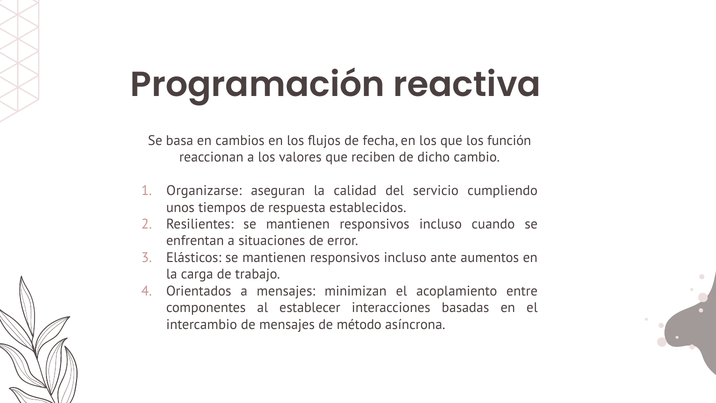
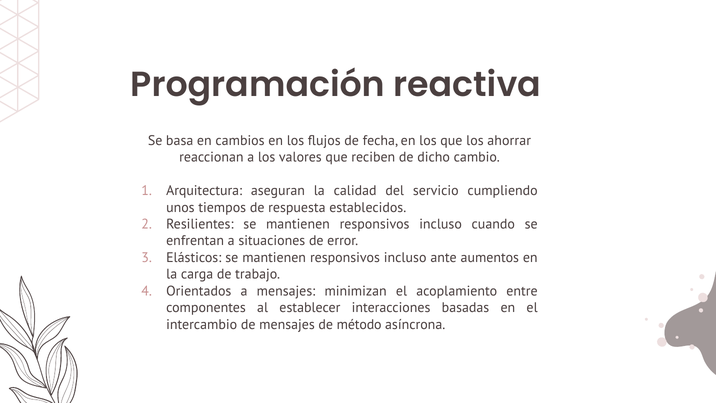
función: función -> ahorrar (509, 140)
Organizarse: Organizarse -> Arquitectura (204, 191)
